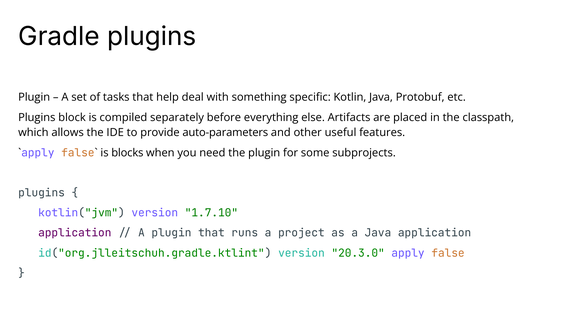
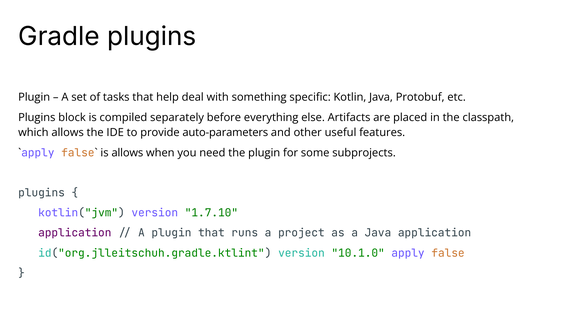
is blocks: blocks -> allows (127, 153)
20.3.0: 20.3.0 -> 10.1.0 (358, 253)
